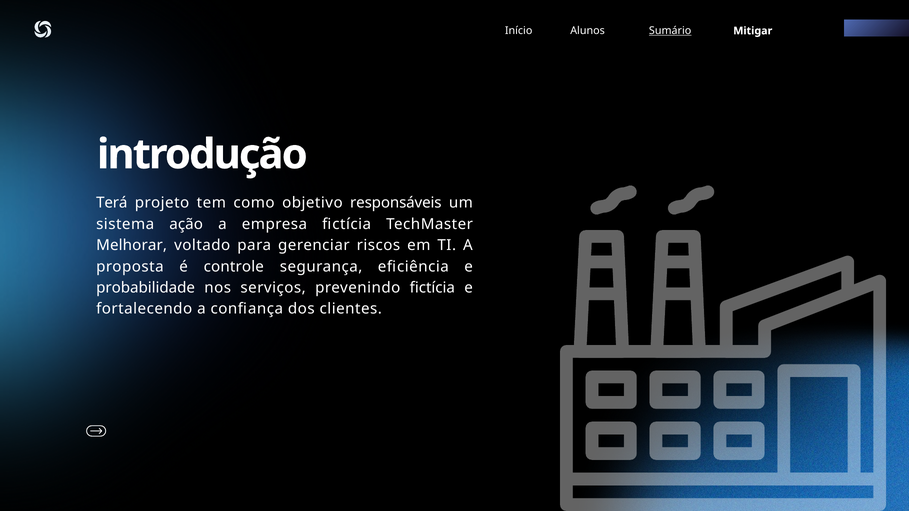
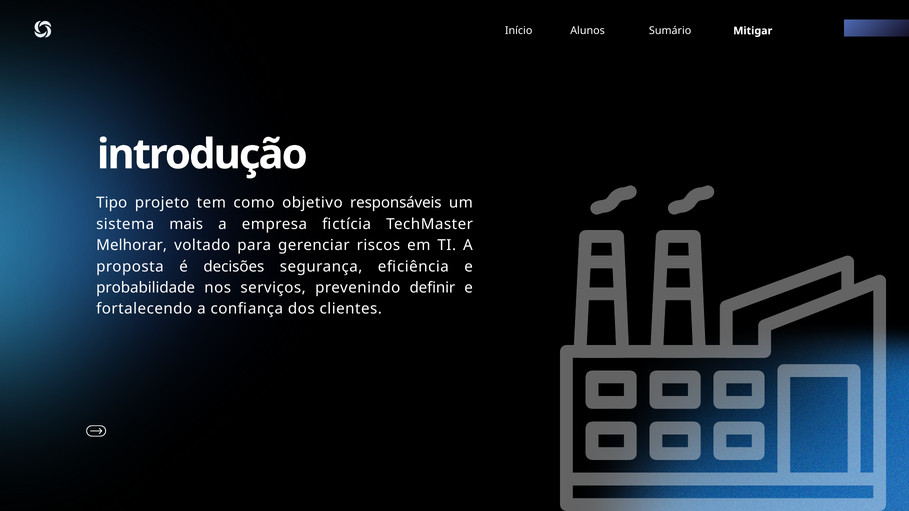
Sumário underline: present -> none (670, 31)
Terá: Terá -> Tipo (112, 203)
ação: ação -> mais (186, 224)
controle: controle -> decisões (234, 267)
prevenindo fictícia: fictícia -> definir (432, 288)
